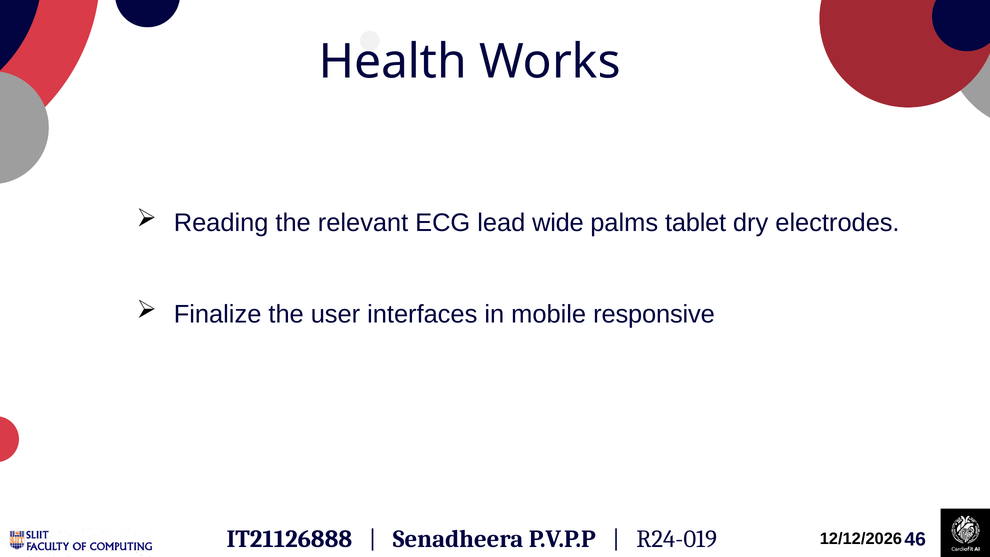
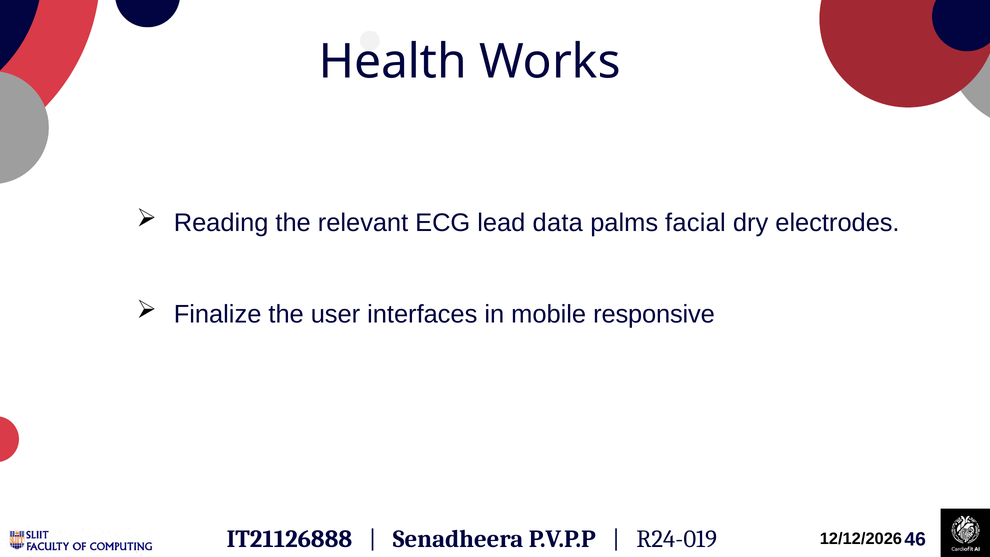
wide: wide -> data (558, 223)
tablet: tablet -> facial (695, 223)
